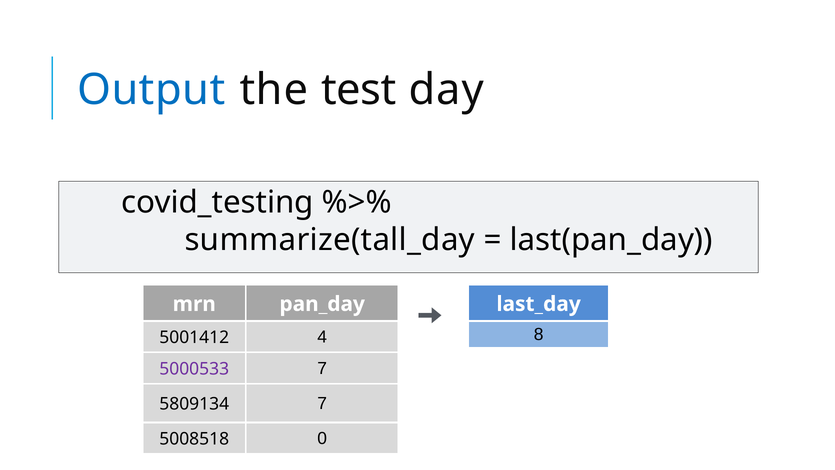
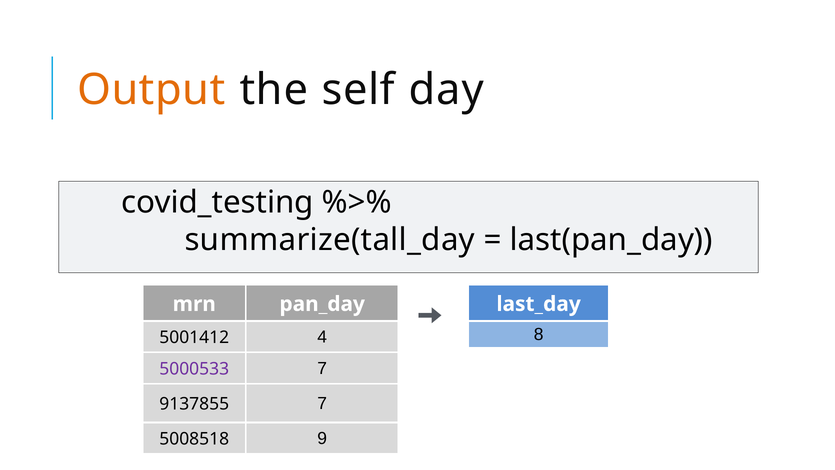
Output colour: blue -> orange (151, 90)
test: test -> self (358, 90)
5809134: 5809134 -> 9137855 (194, 404)
0: 0 -> 9 (322, 438)
